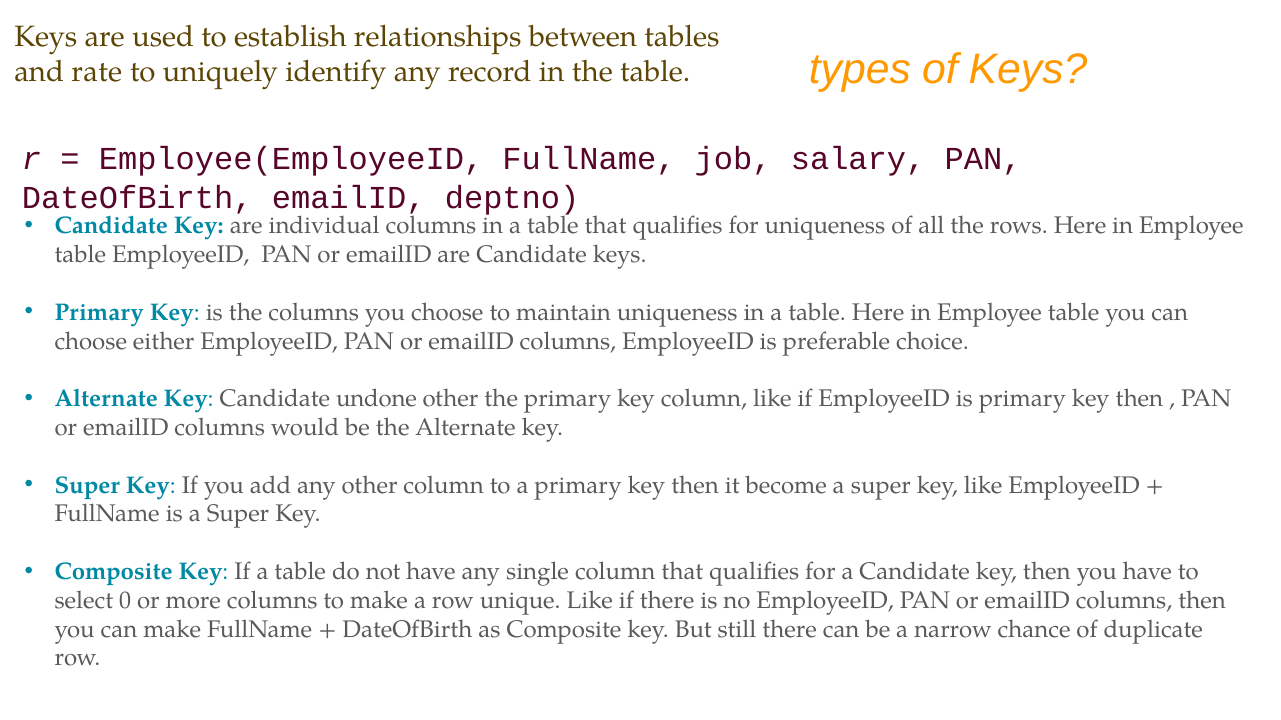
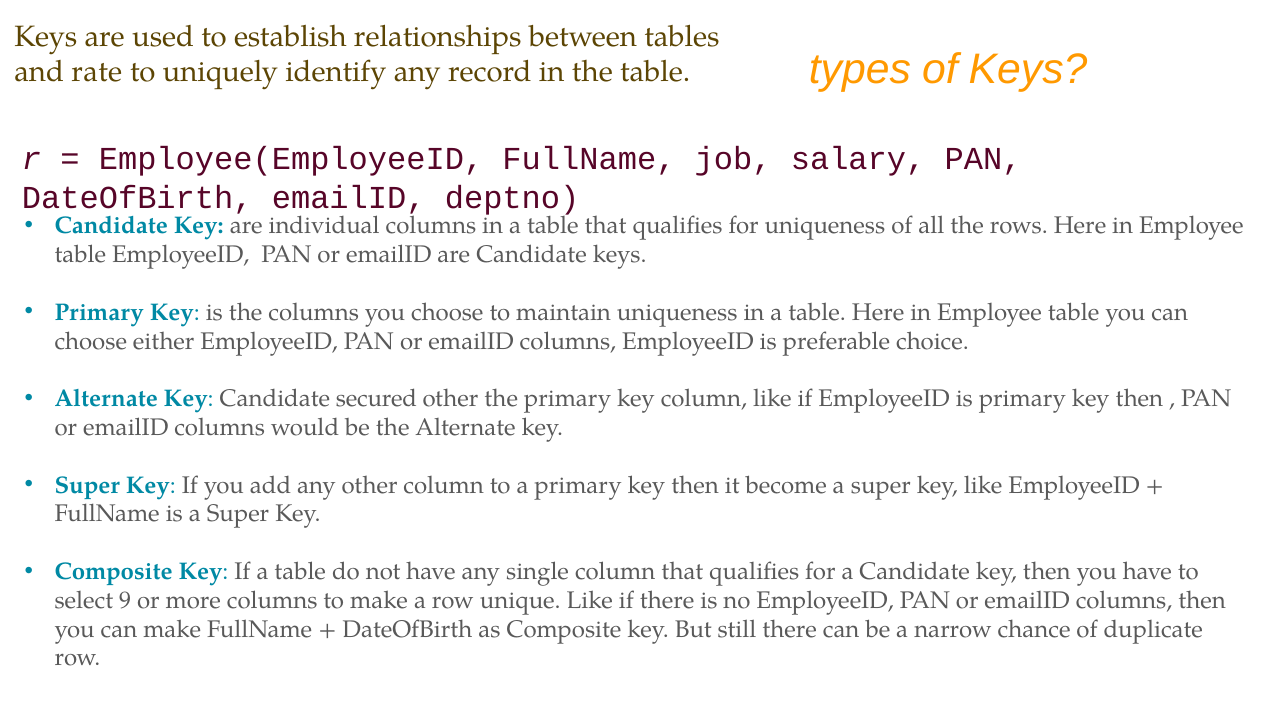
undone: undone -> secured (377, 399)
0: 0 -> 9 (125, 601)
